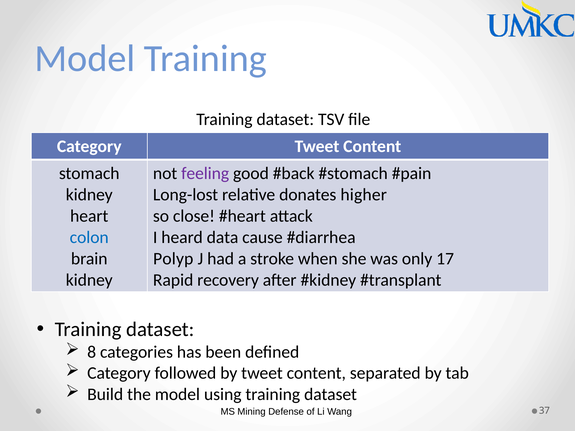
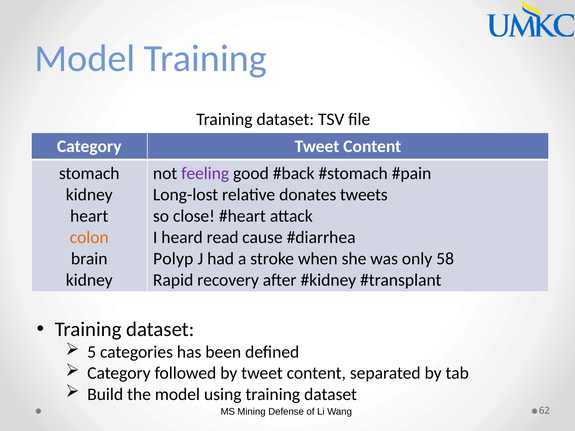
higher: higher -> tweets (364, 195)
colon colour: blue -> orange (89, 238)
data: data -> read (223, 238)
17: 17 -> 58 (445, 259)
8: 8 -> 5 (92, 352)
37: 37 -> 62 (544, 411)
